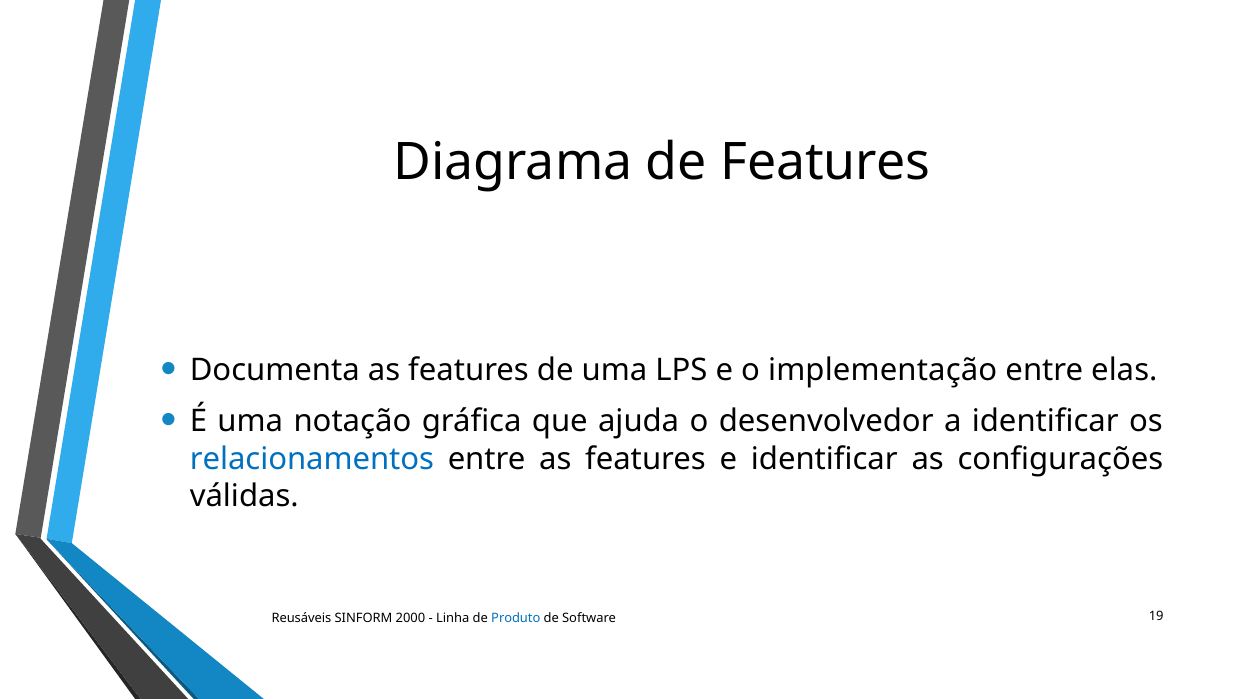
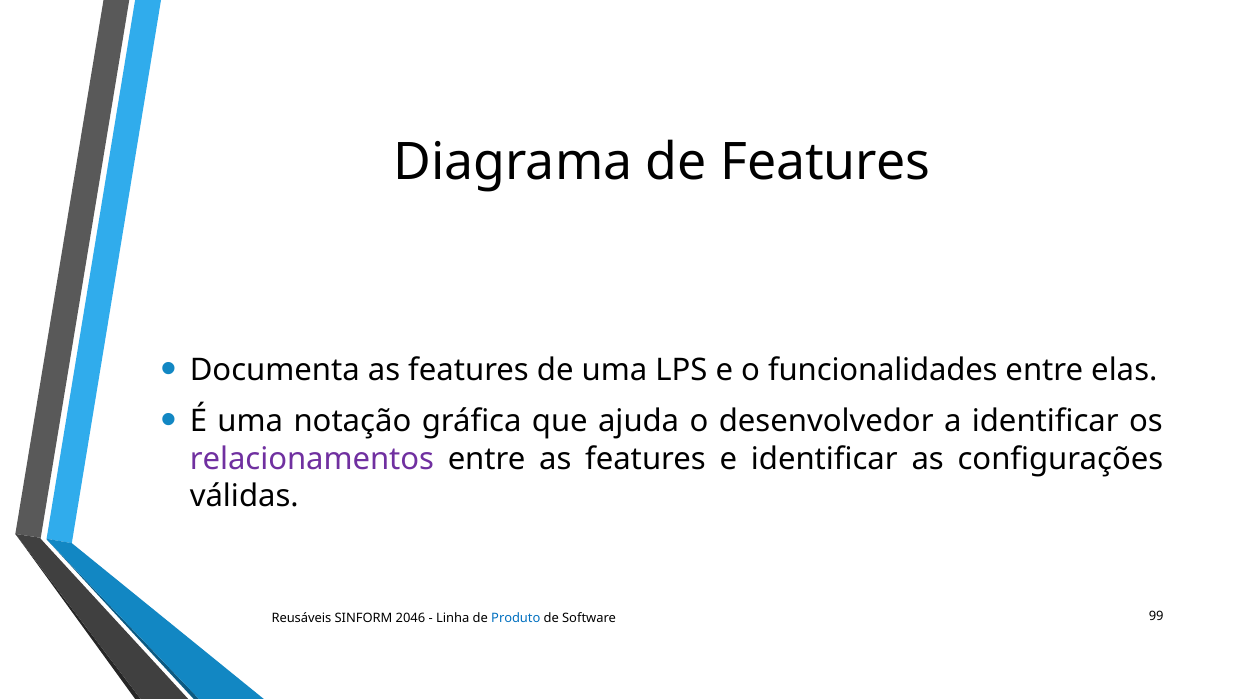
implementação: implementação -> funcionalidades (883, 370)
relacionamentos colour: blue -> purple (312, 459)
2000: 2000 -> 2046 (410, 618)
19: 19 -> 99 (1156, 617)
